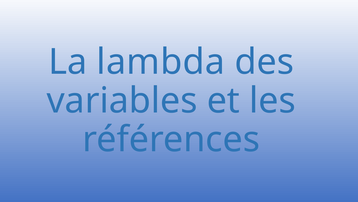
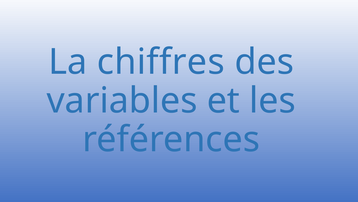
lambda: lambda -> chiffres (161, 62)
